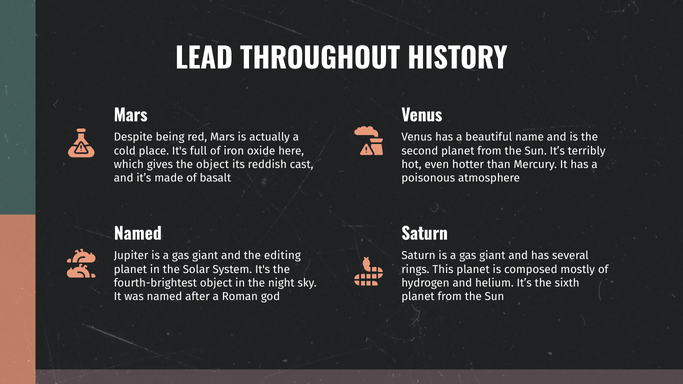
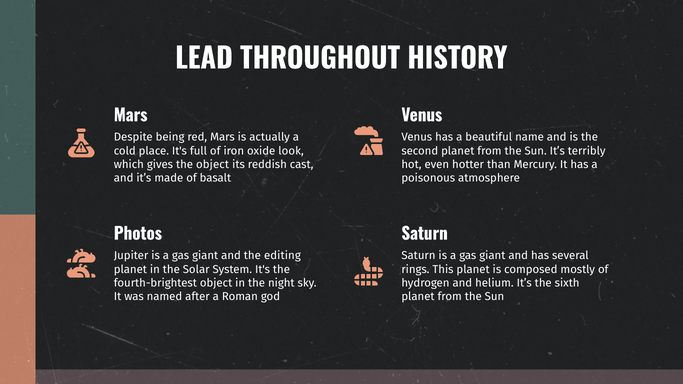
here: here -> look (291, 151)
Named: Named -> Photos (138, 234)
